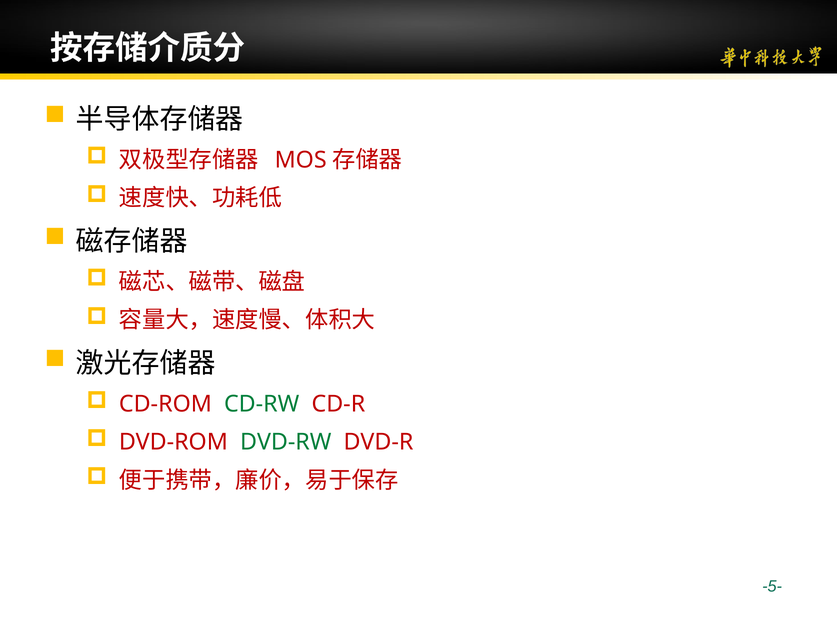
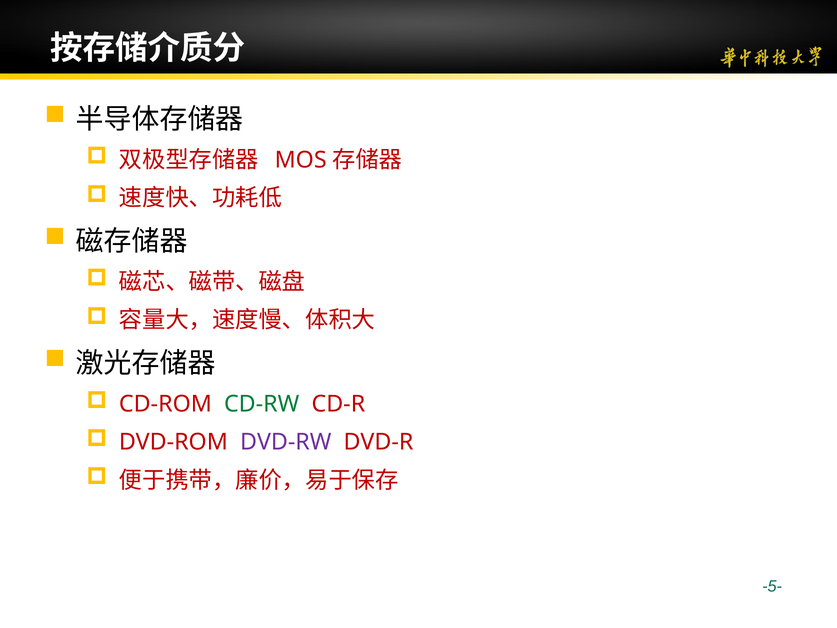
DVD-RW colour: green -> purple (286, 442)
